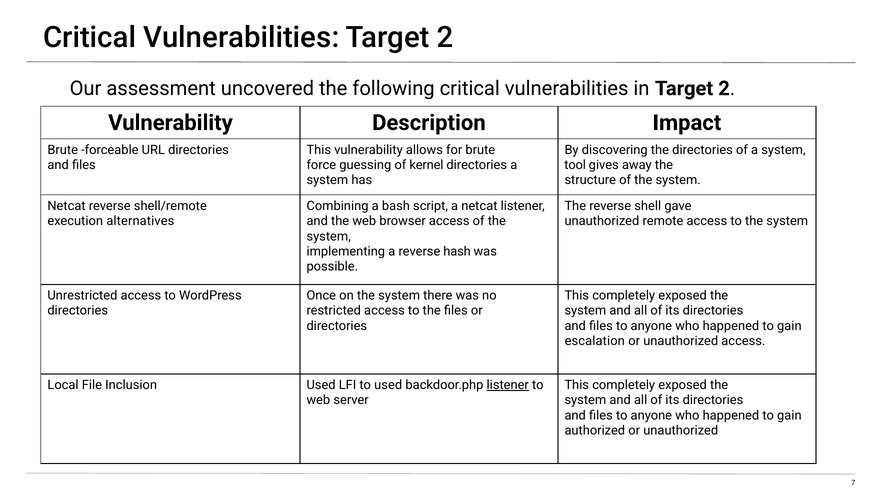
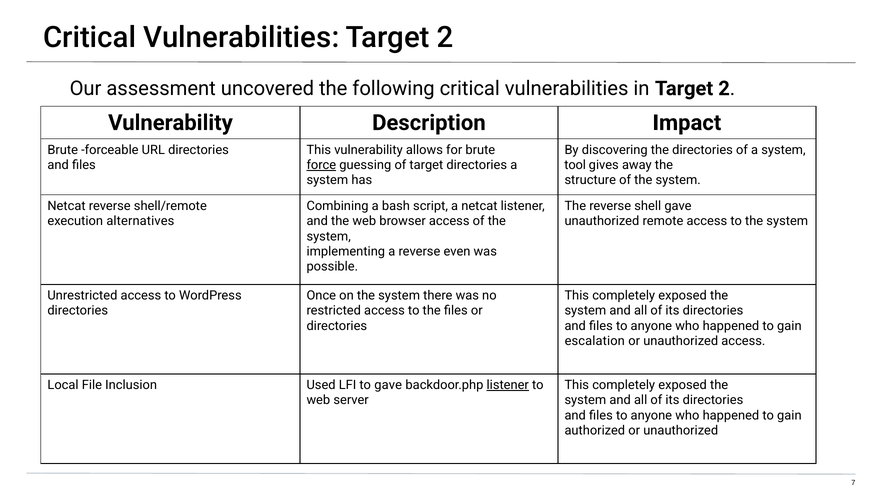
force underline: none -> present (321, 165)
of kernel: kernel -> target (426, 165)
hash: hash -> even (457, 252)
to used: used -> gave (388, 385)
